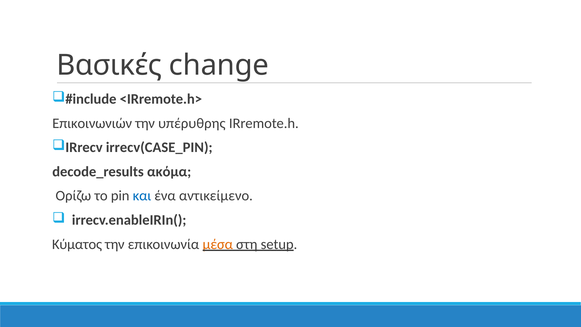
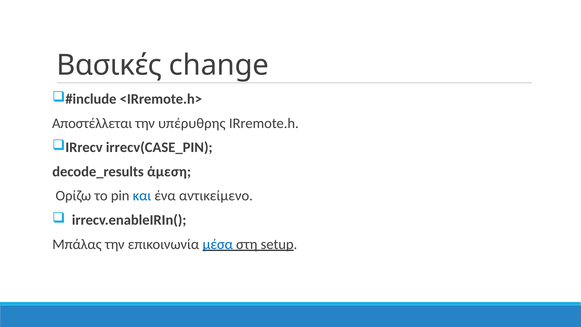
Επικοινωνιών: Επικοινωνιών -> Αποστέλλεται (92, 123)
ακόμα: ακόμα -> άμεση (169, 172)
Κύματος: Κύματος -> Μπάλας (77, 244)
μέσα colour: orange -> blue (218, 244)
